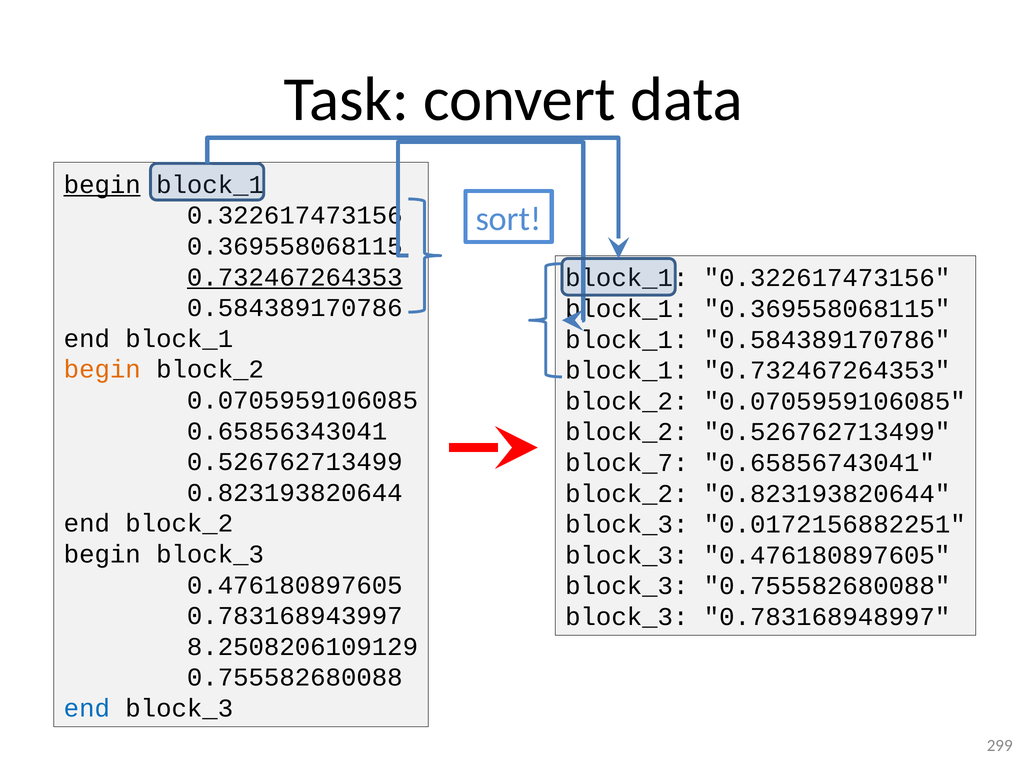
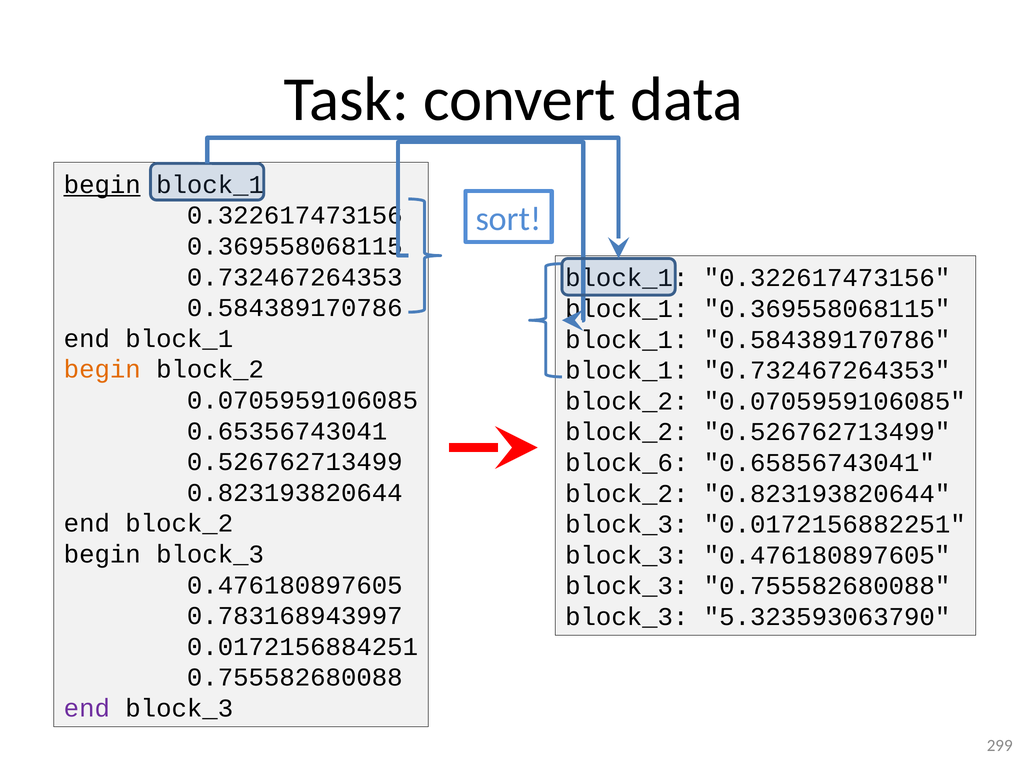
0.732467264353 underline: present -> none (295, 277)
0.65856343041: 0.65856343041 -> 0.65356743041 (287, 431)
block_7: block_7 -> block_6 (627, 463)
0.783168948997: 0.783168948997 -> 5.323593063790 (827, 617)
8.2508206109129: 8.2508206109129 -> 0.0172156884251 (302, 647)
end colour: blue -> purple (87, 709)
